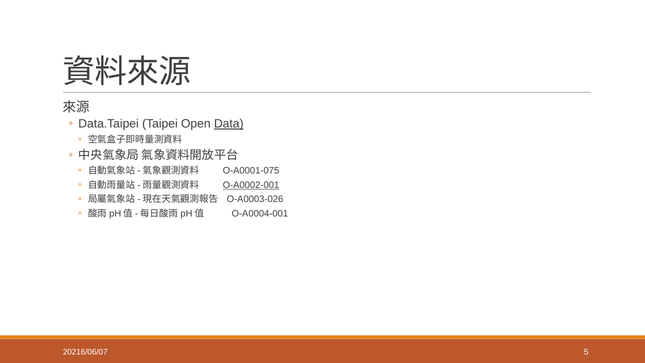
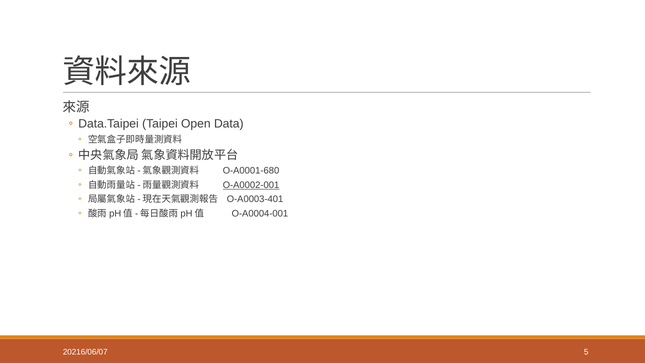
Data underline: present -> none (229, 124)
O-A0001-075: O-A0001-075 -> O-A0001-680 (251, 171)
O-A0003-026: O-A0003-026 -> O-A0003-401 (255, 199)
